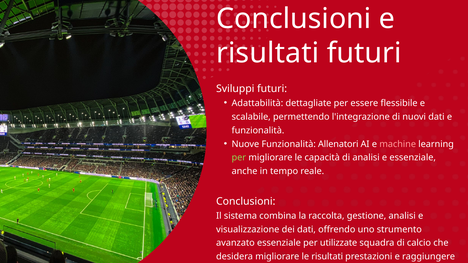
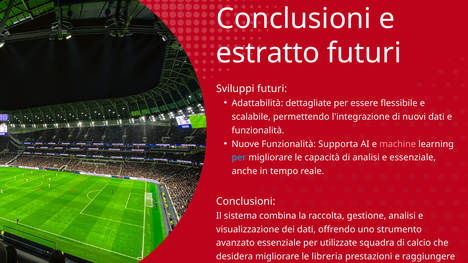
risultati: risultati -> estratto (268, 53)
Allenatori: Allenatori -> Supporta (338, 144)
per colour: light green -> light blue (239, 158)
le risultati: risultati -> libreria (327, 257)
